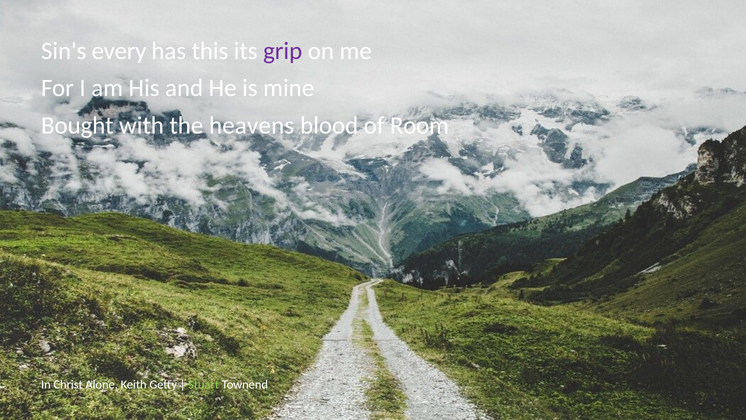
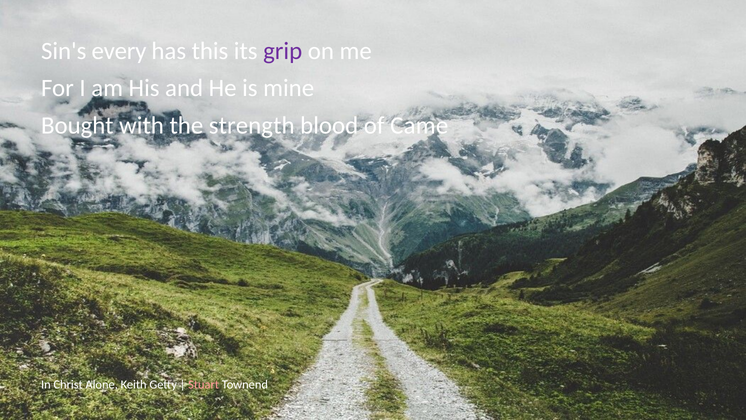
heavens: heavens -> strength (252, 125)
Room: Room -> Came (419, 125)
Stuart colour: light green -> pink (204, 384)
